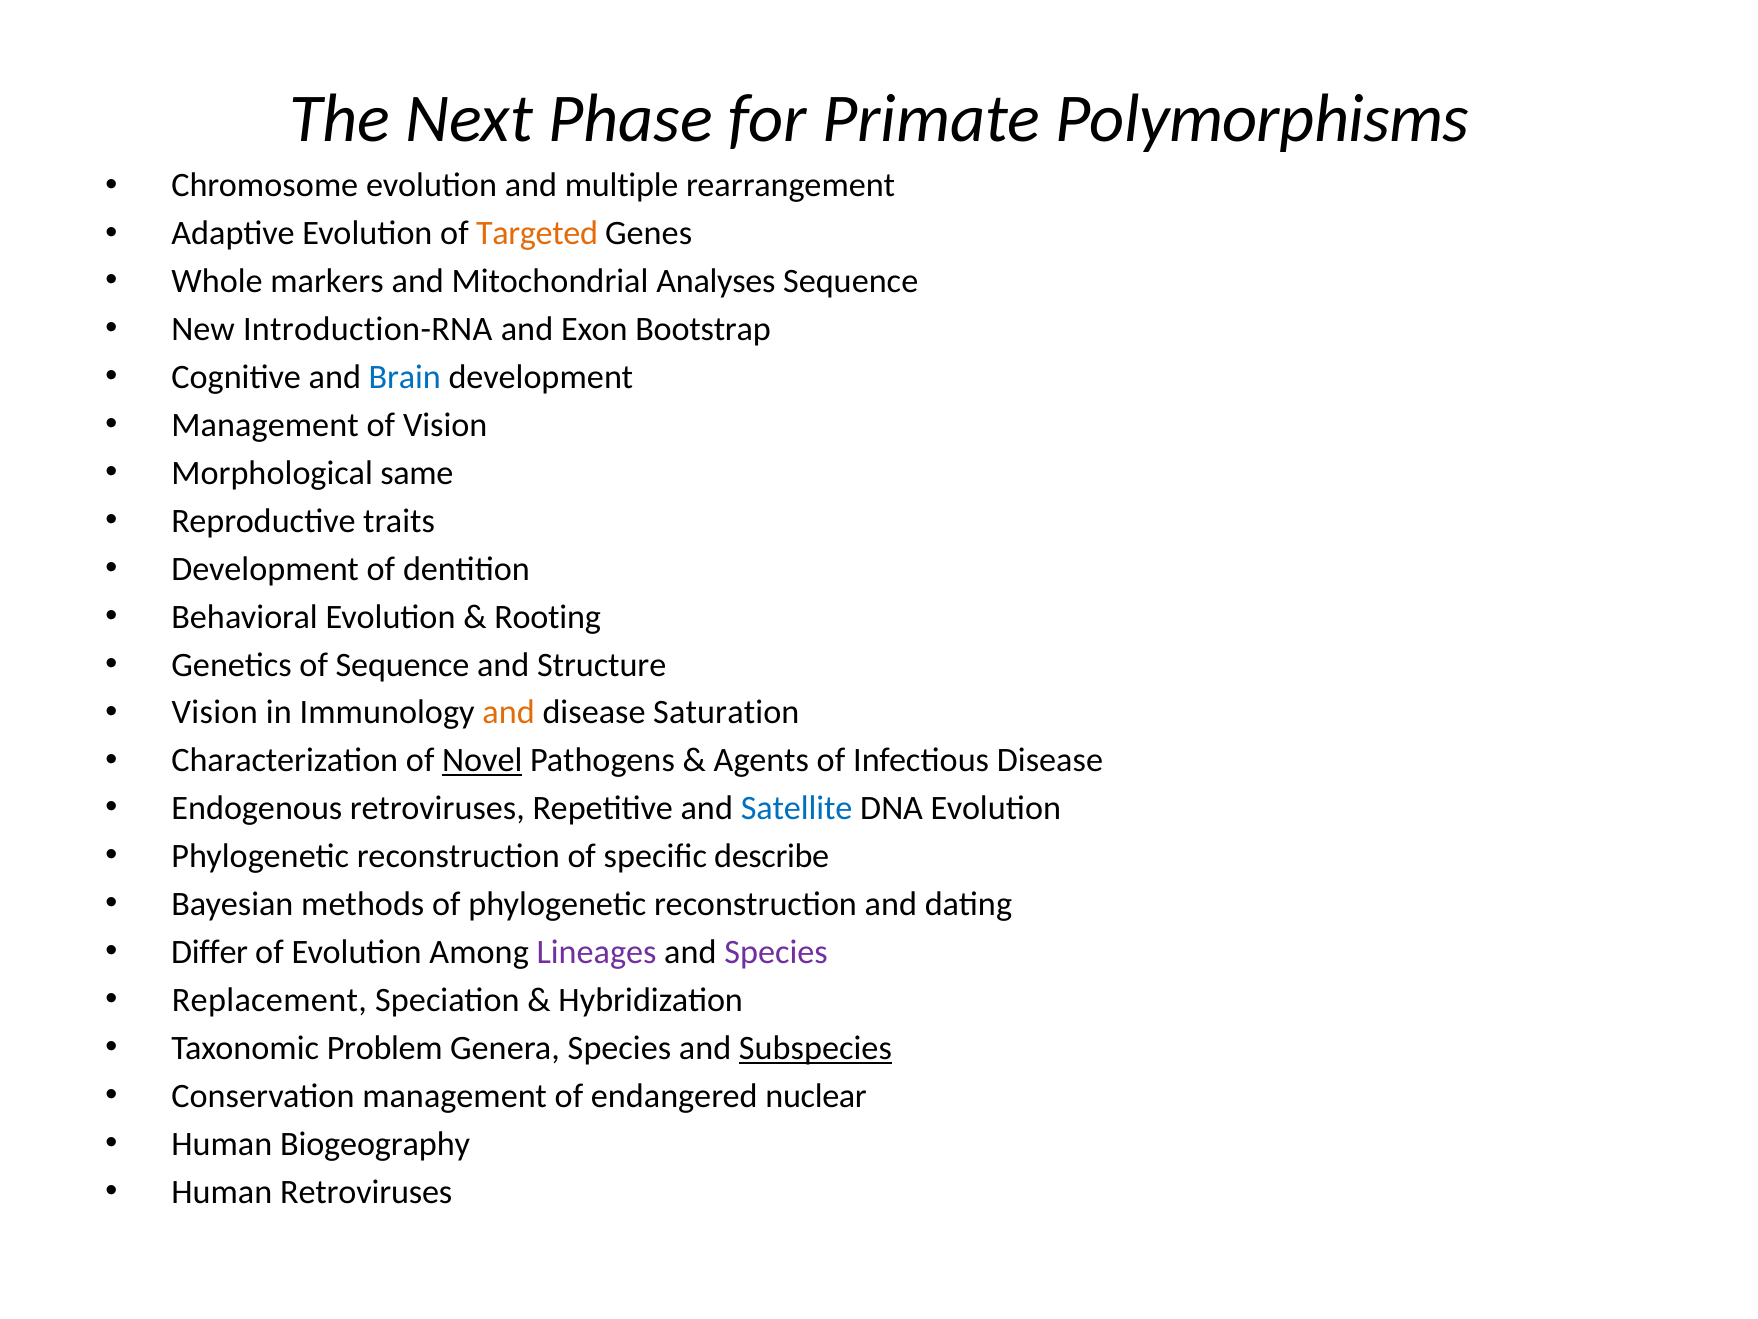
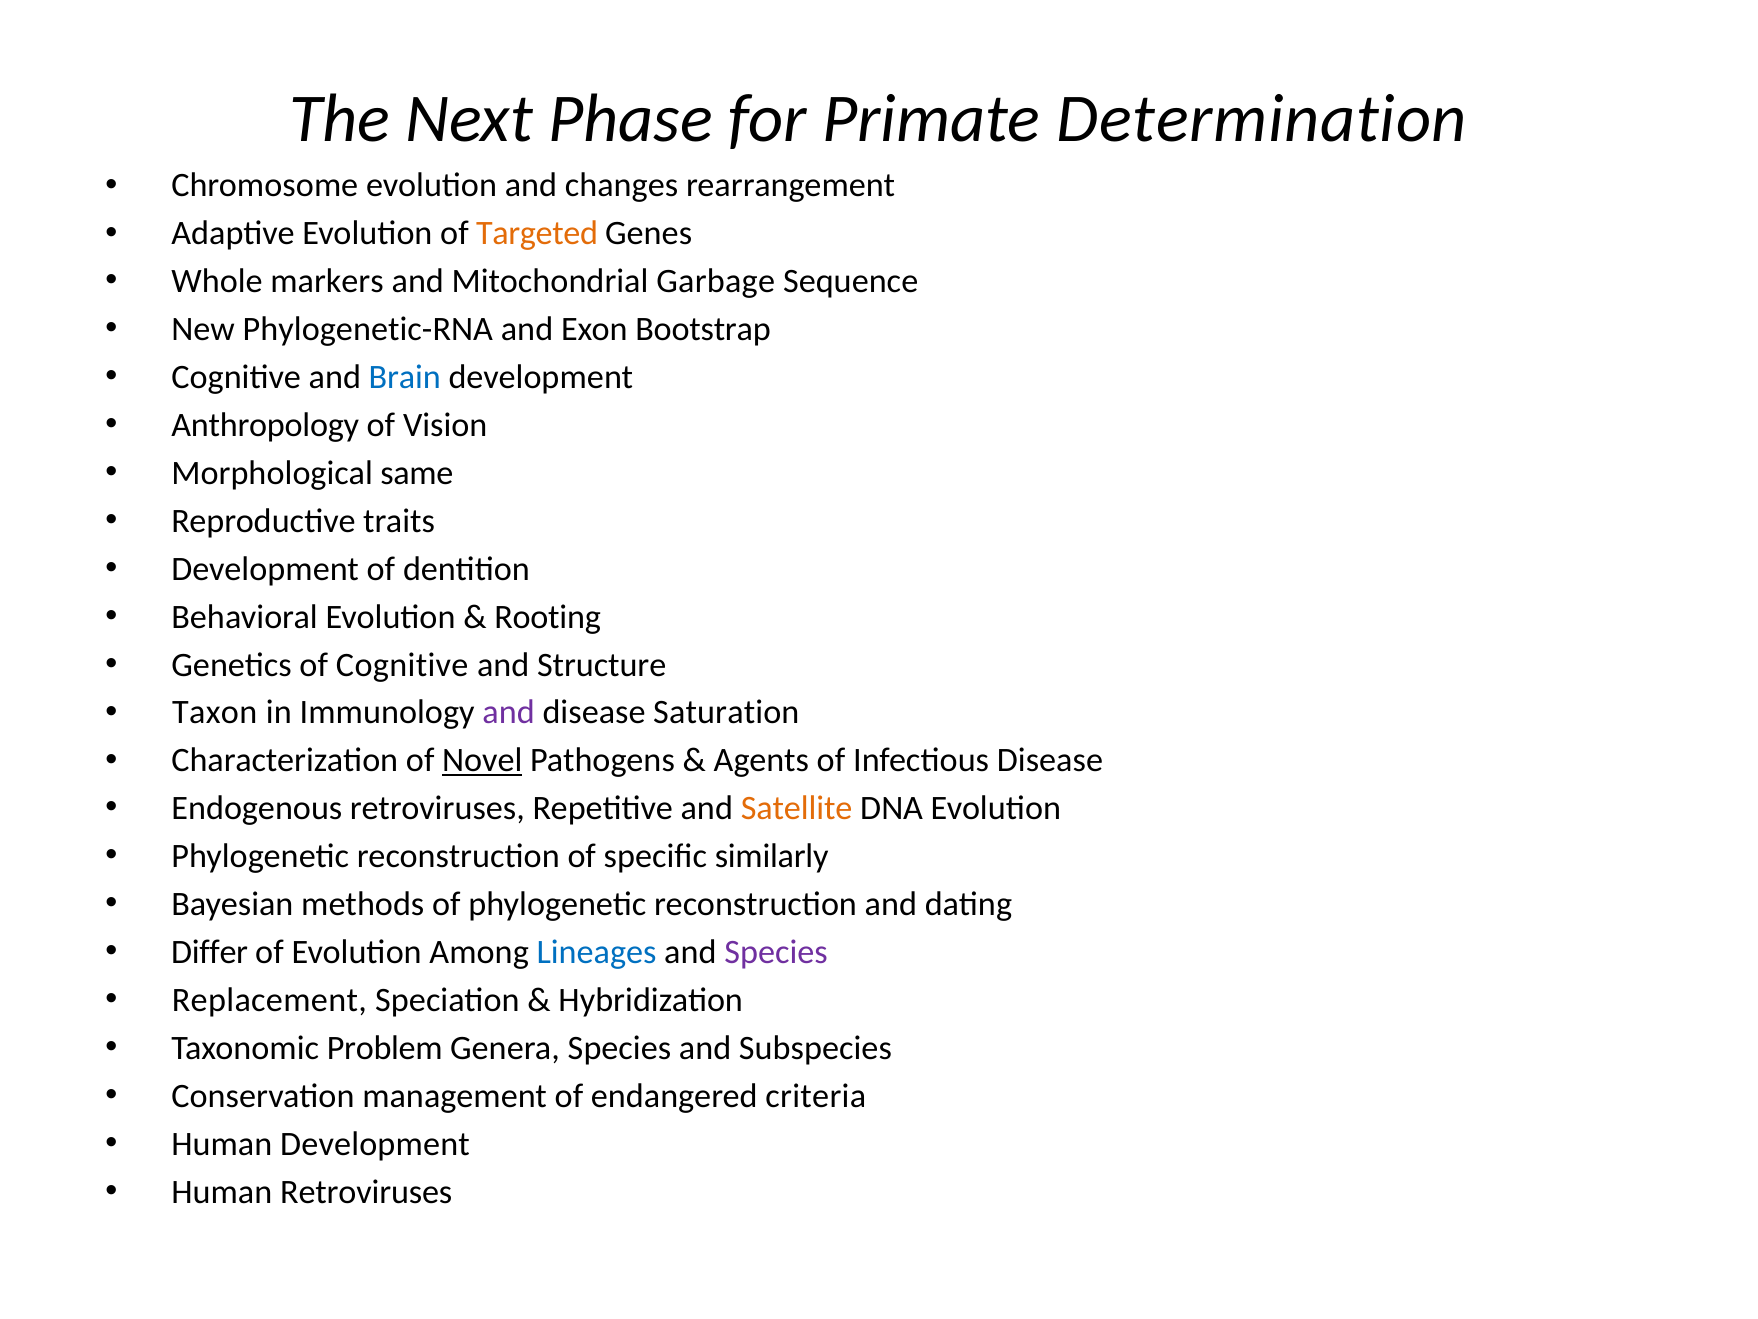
Polymorphisms: Polymorphisms -> Determination (1262, 119)
multiple: multiple -> changes (622, 186)
Analyses: Analyses -> Garbage (716, 281)
Introduction-RNA: Introduction-RNA -> Phylogenetic-RNA (368, 329)
Management: Management -> Anthropology (265, 425)
of Sequence: Sequence -> Cognitive (402, 665)
Vision: Vision -> Taxon (215, 712)
and colour: orange -> purple (509, 712)
Satellite colour: blue -> orange (797, 808)
describe: describe -> similarly (772, 856)
Lineages colour: purple -> blue (597, 952)
Subspecies underline: present -> none (815, 1048)
nuclear: nuclear -> criteria (816, 1096)
Human Biogeography: Biogeography -> Development (375, 1143)
